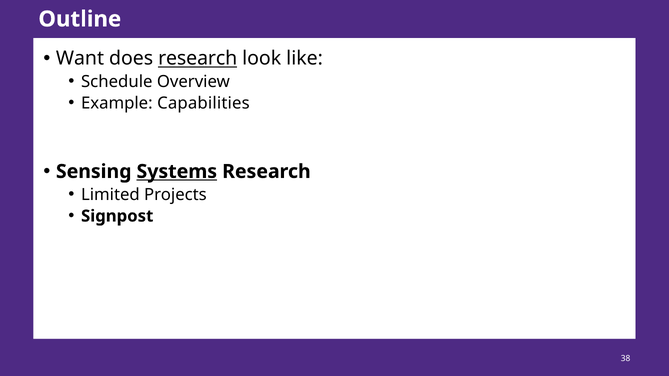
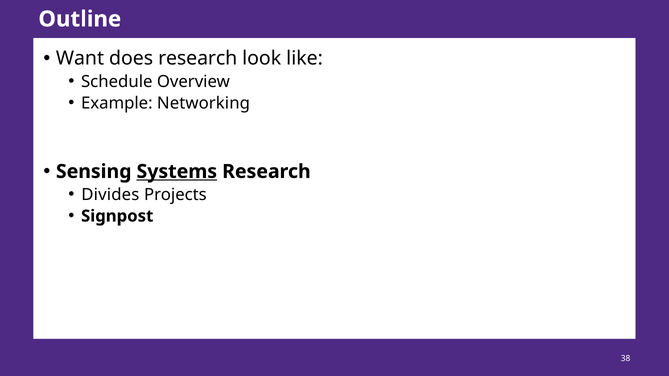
research underline: present -> none (198, 59)
Capabilities: Capabilities -> Networking (203, 103)
Limited: Limited -> Divides (110, 195)
